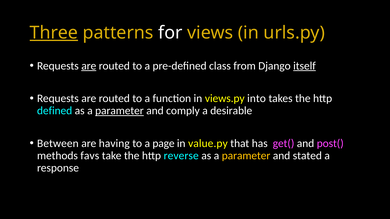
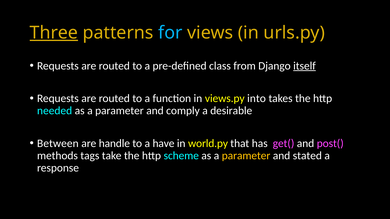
for colour: white -> light blue (170, 33)
are underline: present -> none (89, 66)
defined: defined -> needed (55, 111)
parameter underline: present -> none (119, 111)
having: having -> handle (114, 144)
page: page -> have (164, 144)
value.py: value.py -> world.py (208, 144)
favs: favs -> tags (90, 156)
reverse: reverse -> scheme (181, 156)
